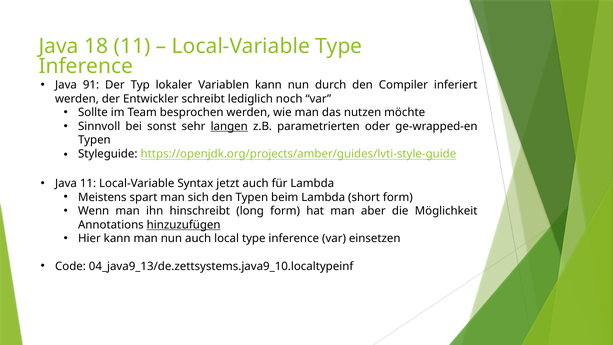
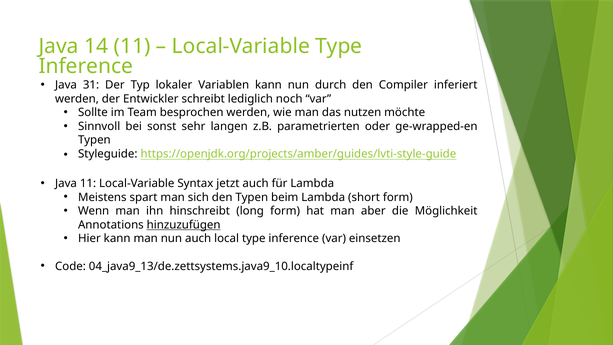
18: 18 -> 14 (96, 46)
91: 91 -> 31 (91, 85)
langen underline: present -> none (229, 126)
